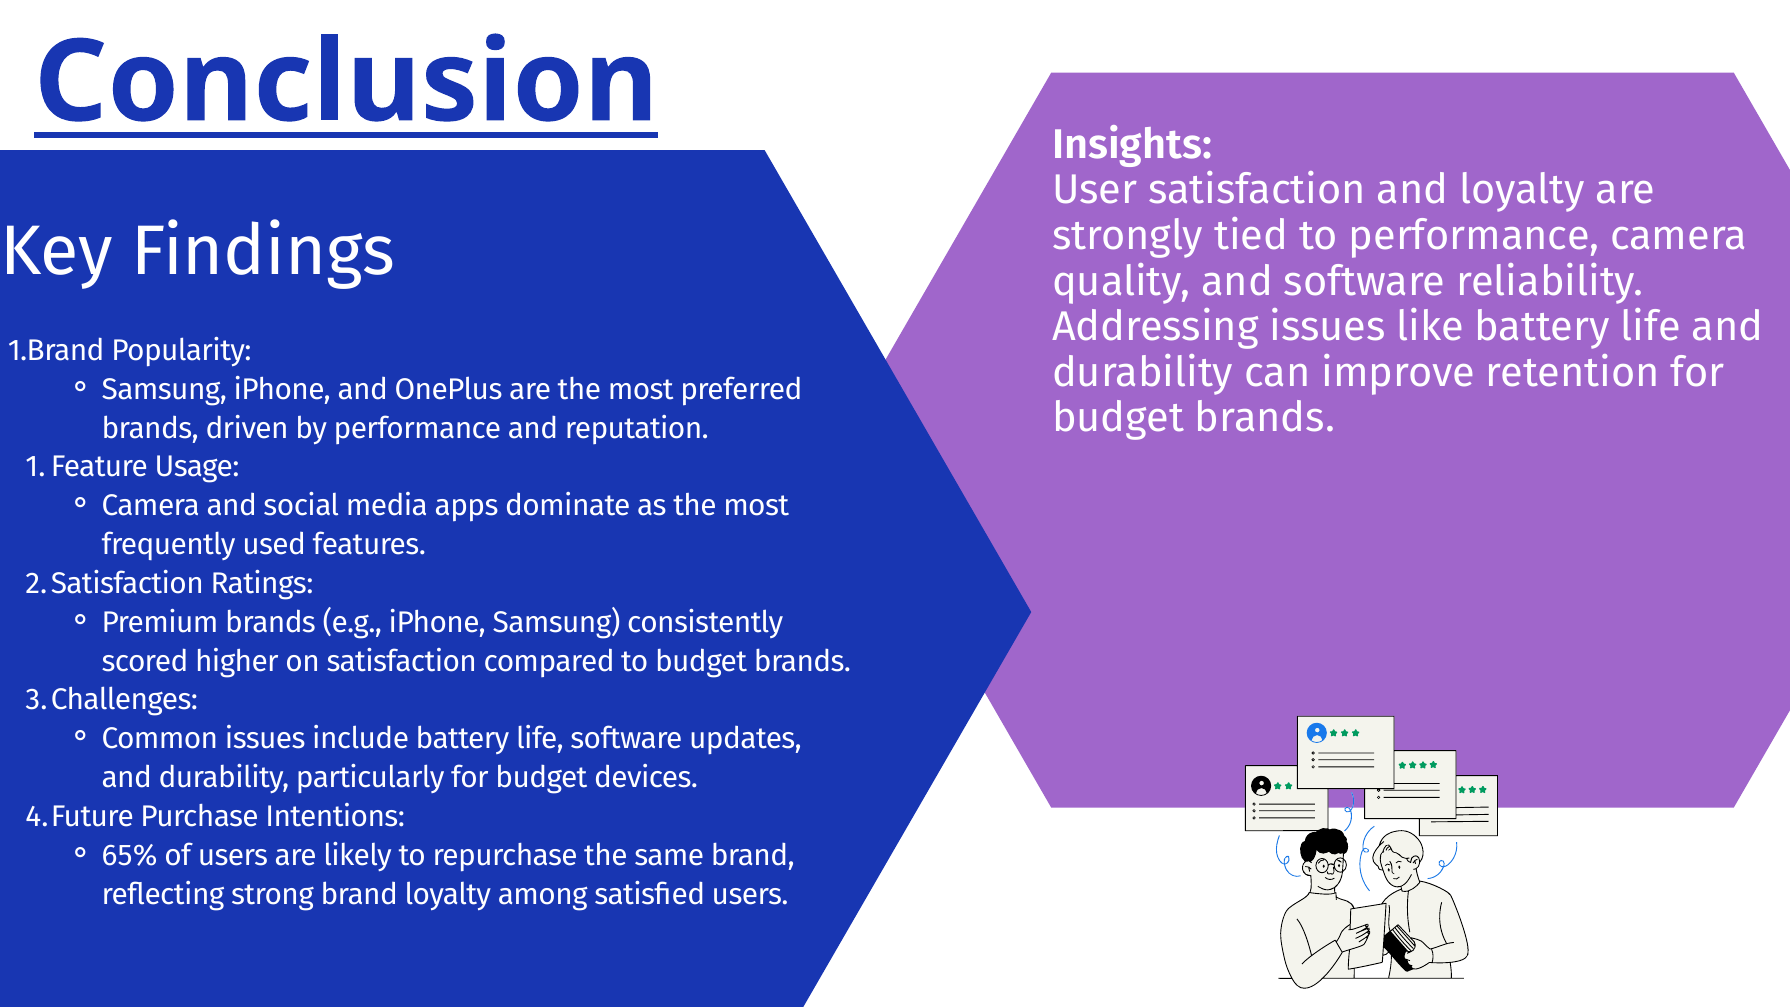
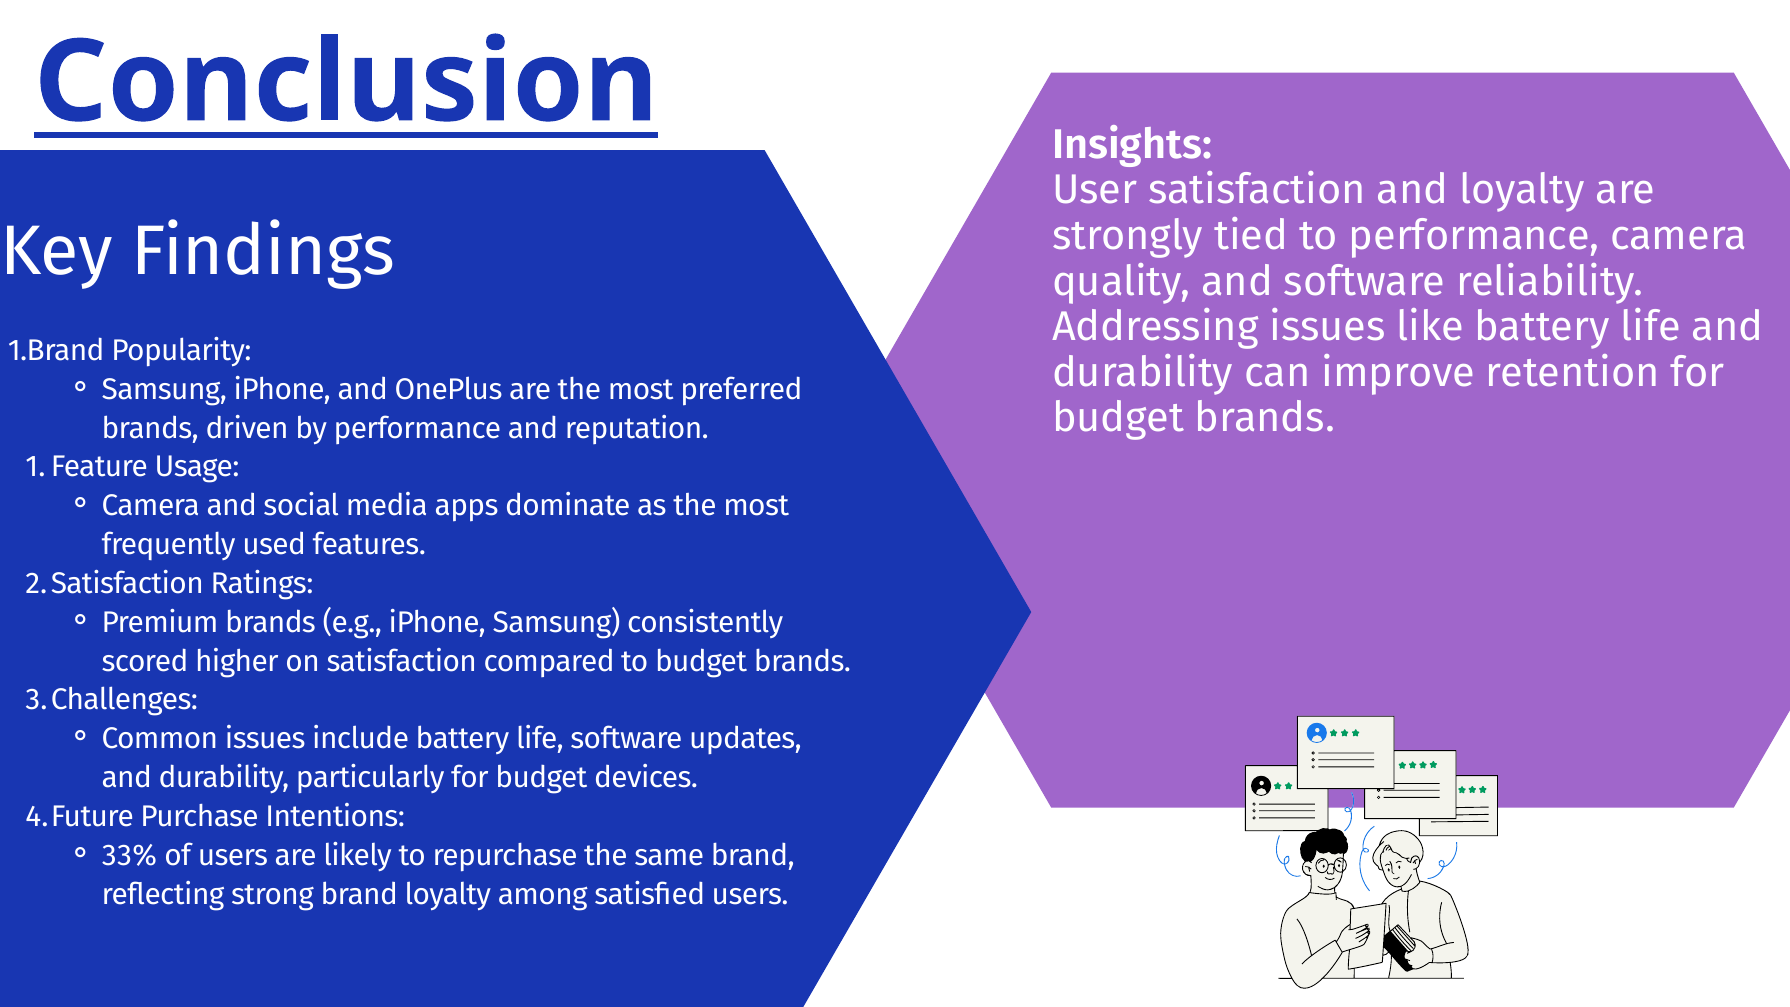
65%: 65% -> 33% (129, 855)
